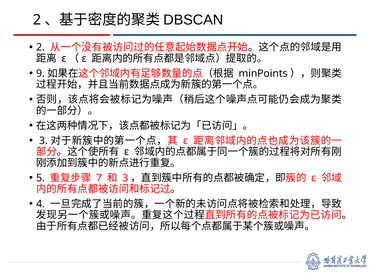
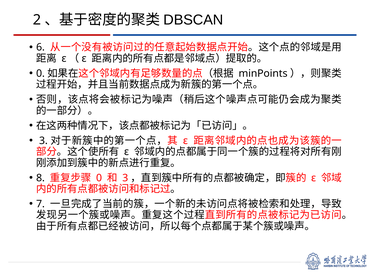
2: 2 -> 6 (40, 47)
9: 9 -> 0 (40, 73)
5: 5 -> 8 (40, 178)
7: 7 -> 0 (99, 178)
4: 4 -> 7 (40, 204)
